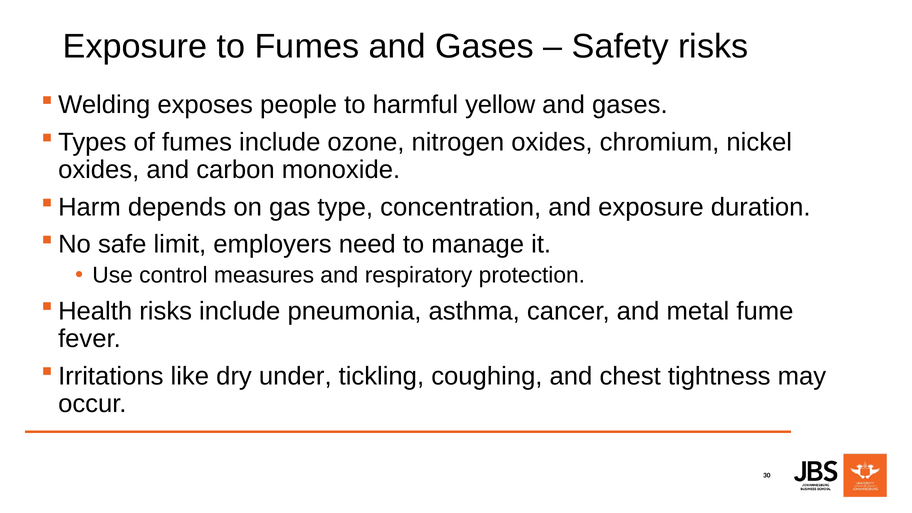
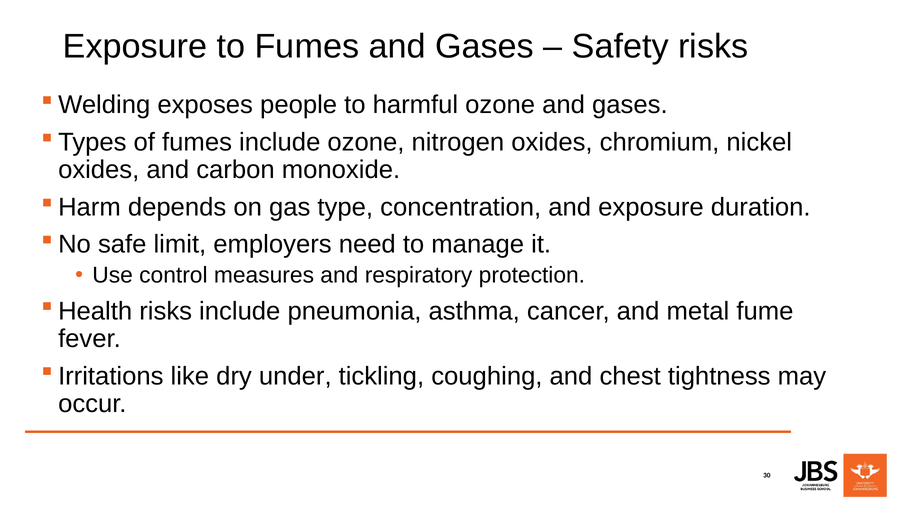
harmful yellow: yellow -> ozone (500, 105)
